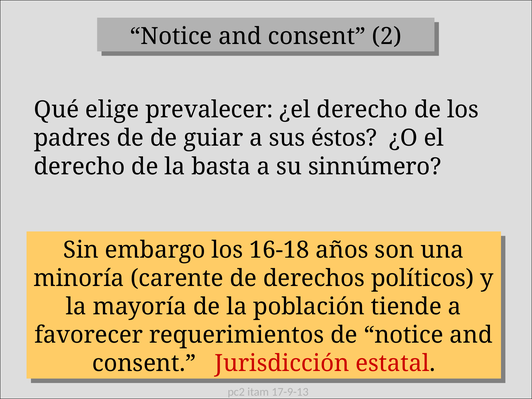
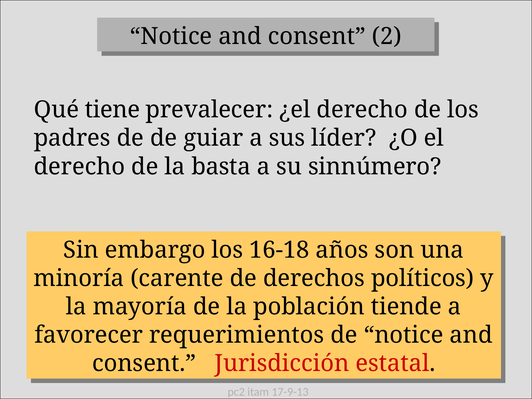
elige: elige -> tiene (112, 110)
éstos: éstos -> líder (344, 138)
